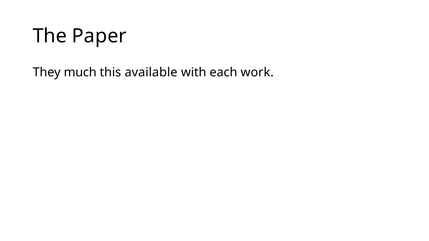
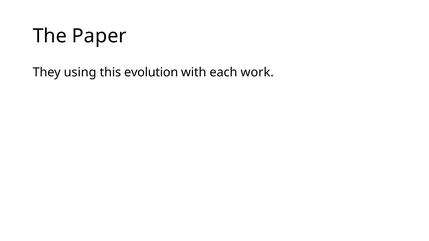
much: much -> using (80, 73)
available: available -> evolution (151, 73)
